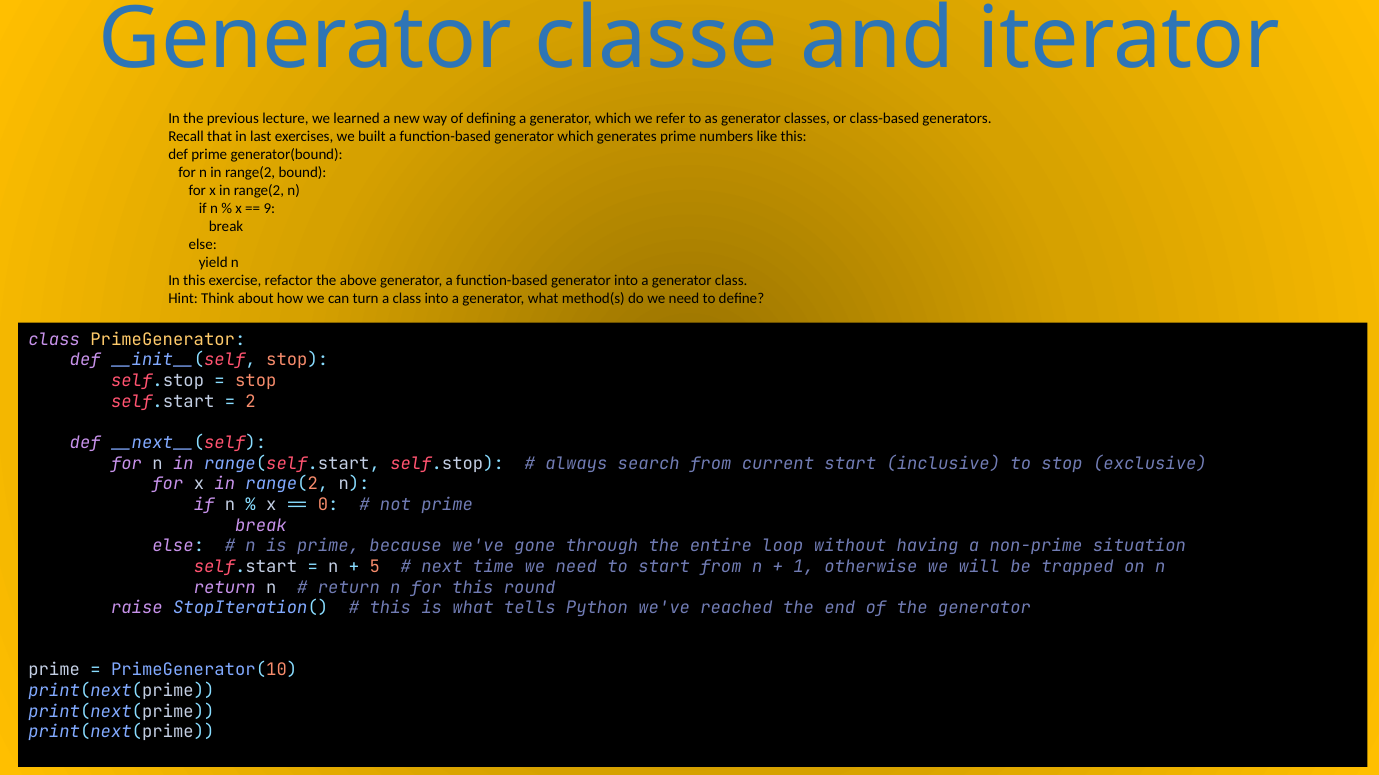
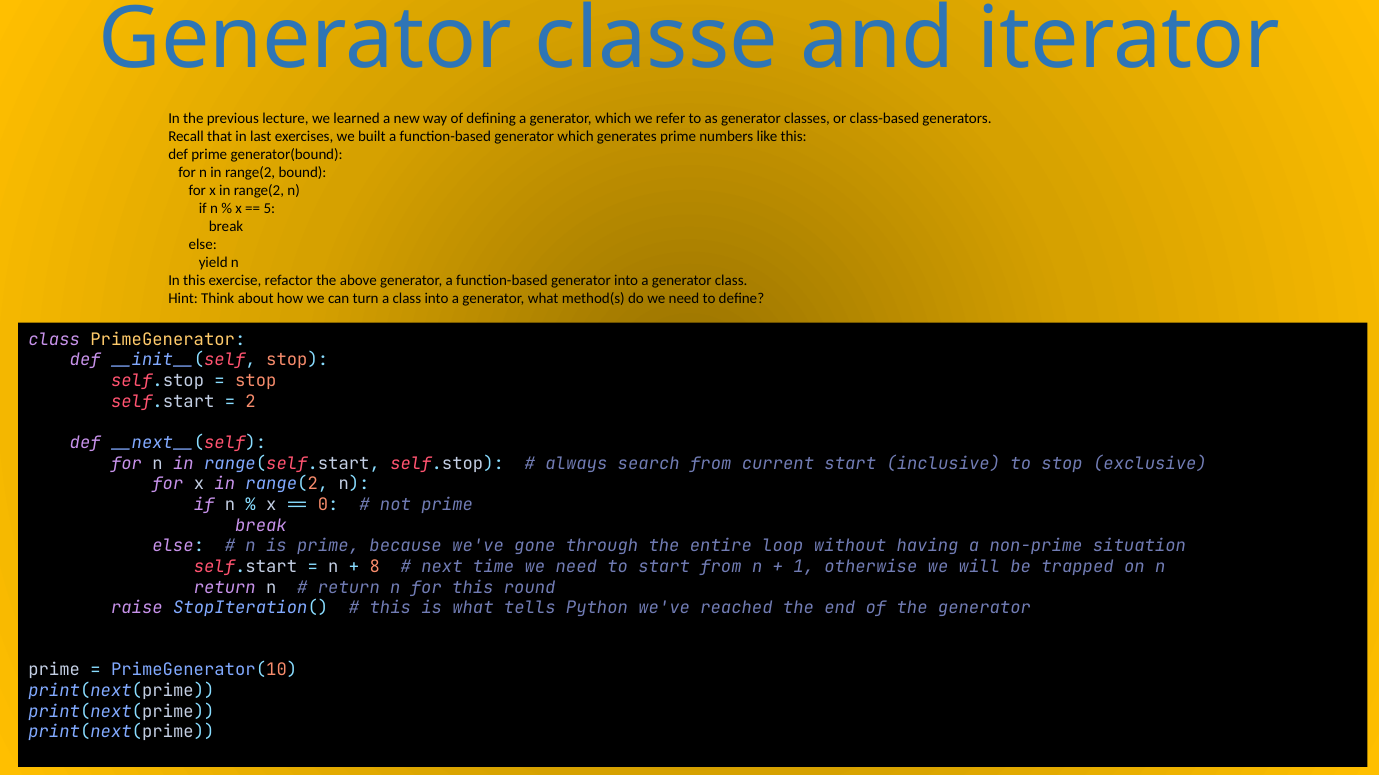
9: 9 -> 5 (269, 209)
5: 5 -> 8 (375, 567)
